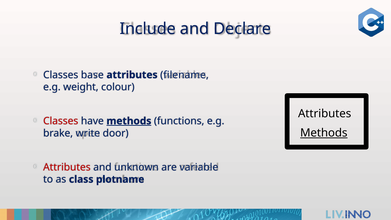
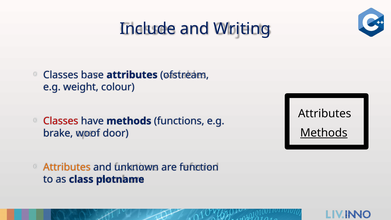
Declare: Declare -> Writing (242, 29)
filename: filename -> ofstream (185, 75)
methods underline: present -> none (129, 121)
write: write -> woof (88, 133)
Attributes colour: red -> orange (67, 167)
variable: variable -> function (199, 167)
